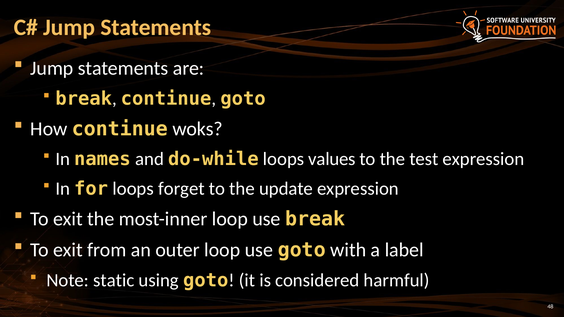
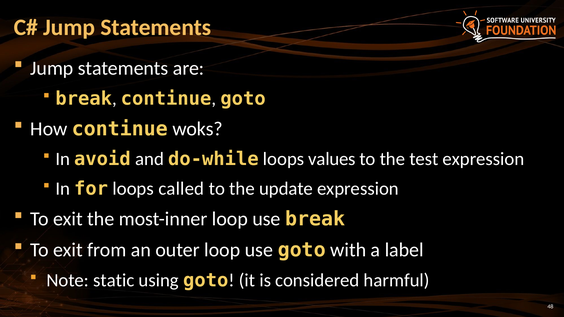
names: names -> avoid (103, 159)
forget: forget -> called (181, 189)
